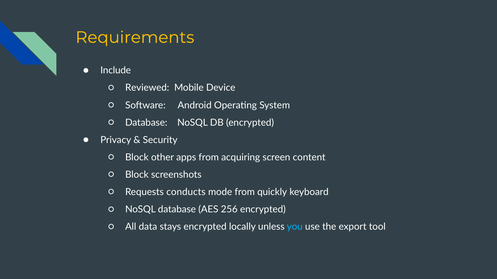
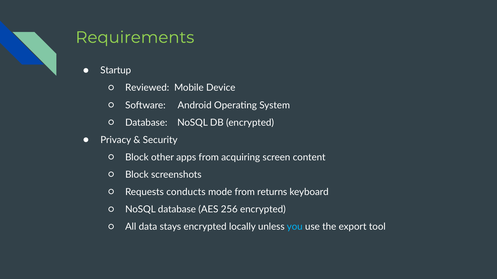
Requirements colour: yellow -> light green (135, 37)
Include: Include -> Startup (116, 71)
quickly: quickly -> returns (272, 192)
